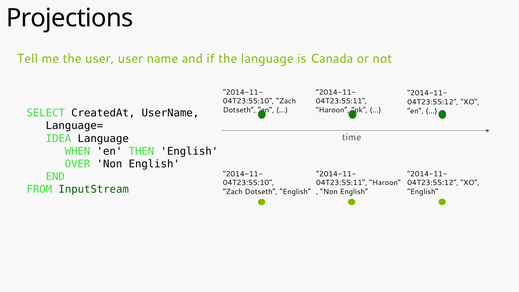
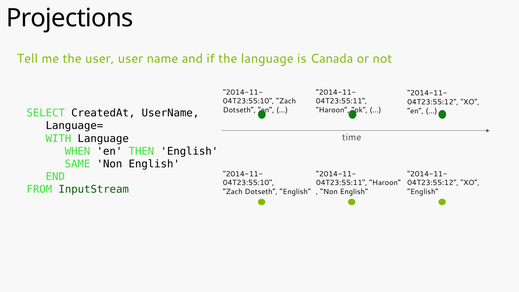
IDEA: IDEA -> WITH (58, 138)
OVER: OVER -> SAME (77, 164)
